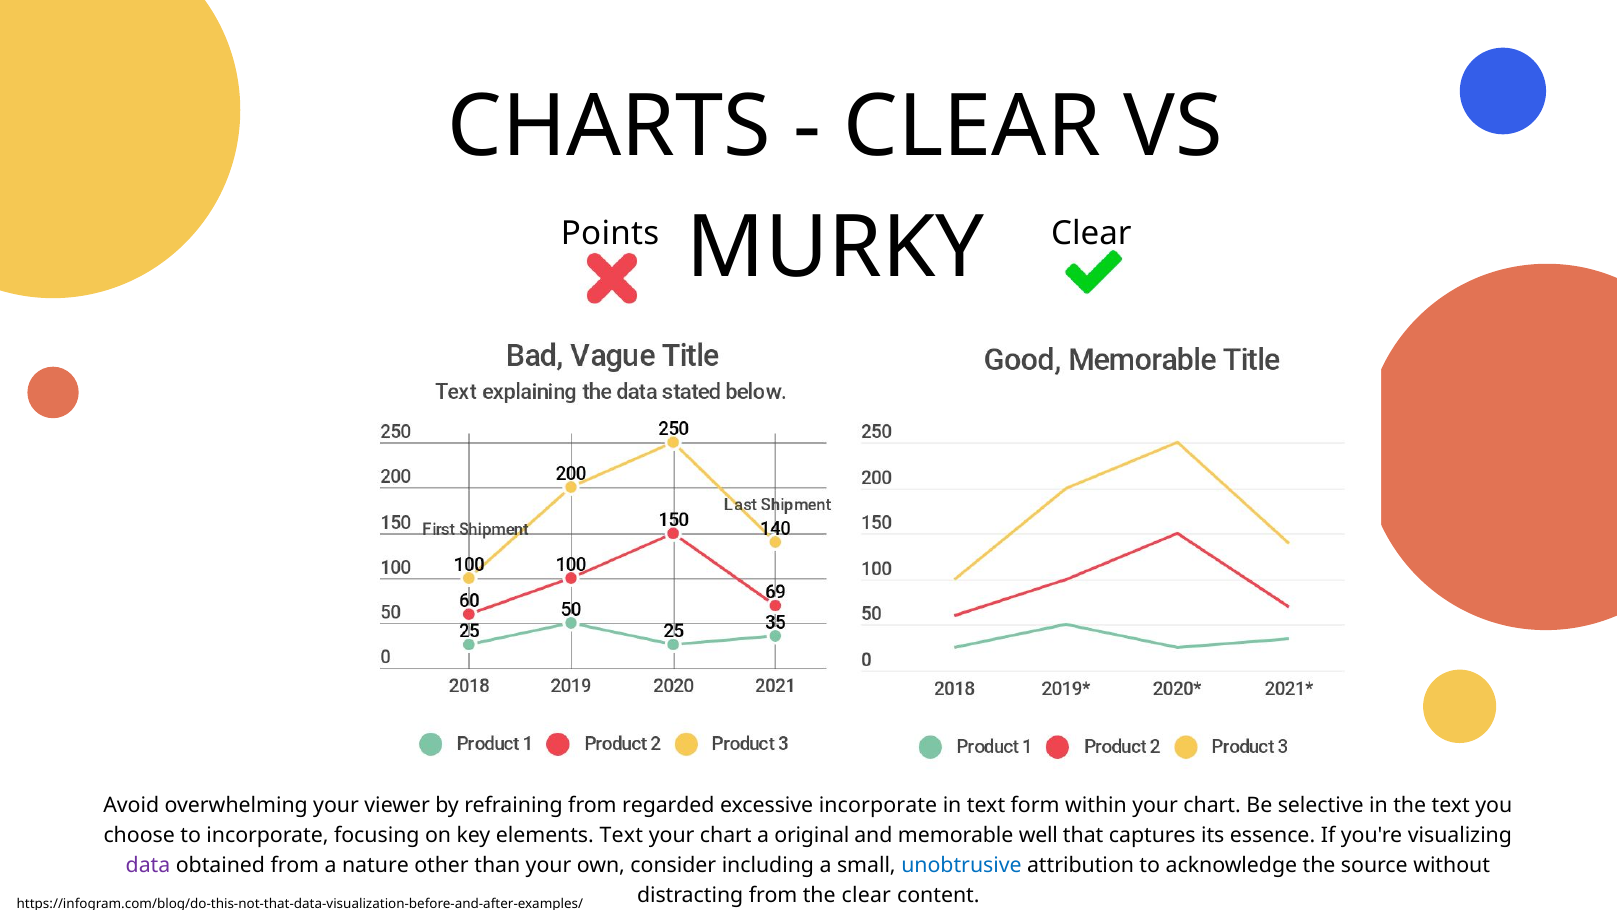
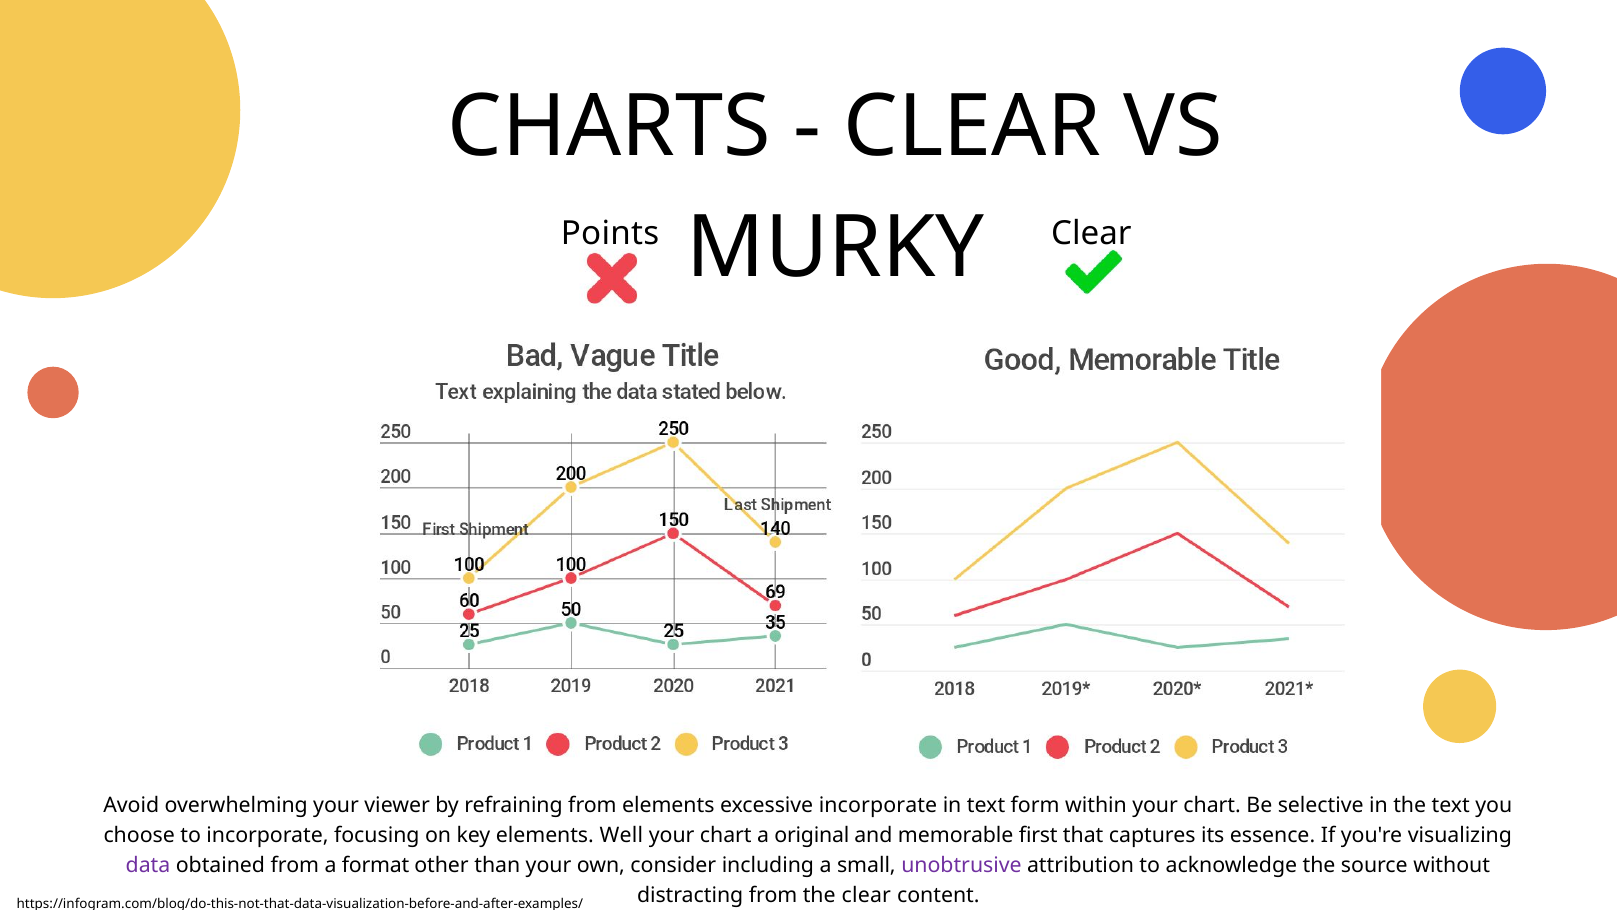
from regarded: regarded -> elements (668, 805)
elements Text: Text -> Well (621, 835)
well: well -> first (1038, 835)
nature: nature -> format (376, 865)
unobtrusive colour: blue -> purple (961, 865)
